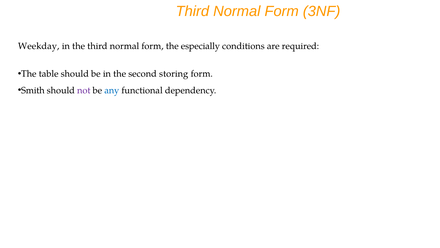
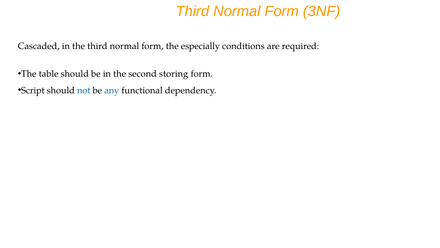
Weekday: Weekday -> Cascaded (39, 46)
Smith: Smith -> Script (33, 90)
not colour: purple -> blue (84, 90)
